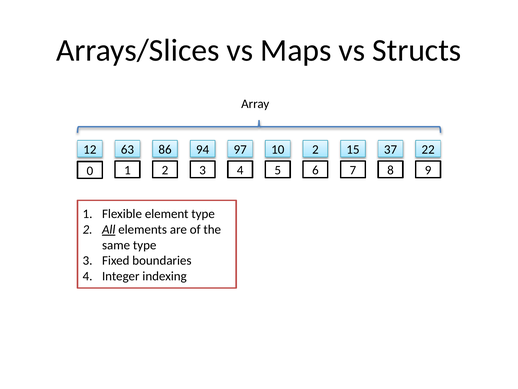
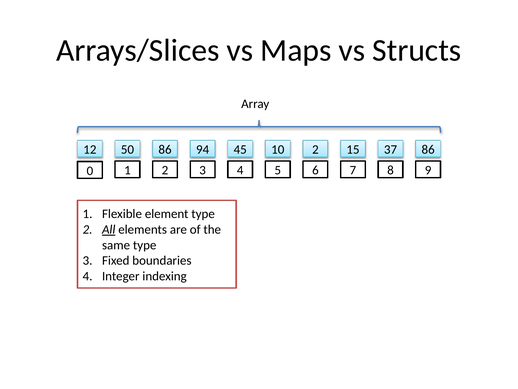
63: 63 -> 50 (127, 149)
97: 97 -> 45 (240, 149)
37 22: 22 -> 86 (428, 149)
